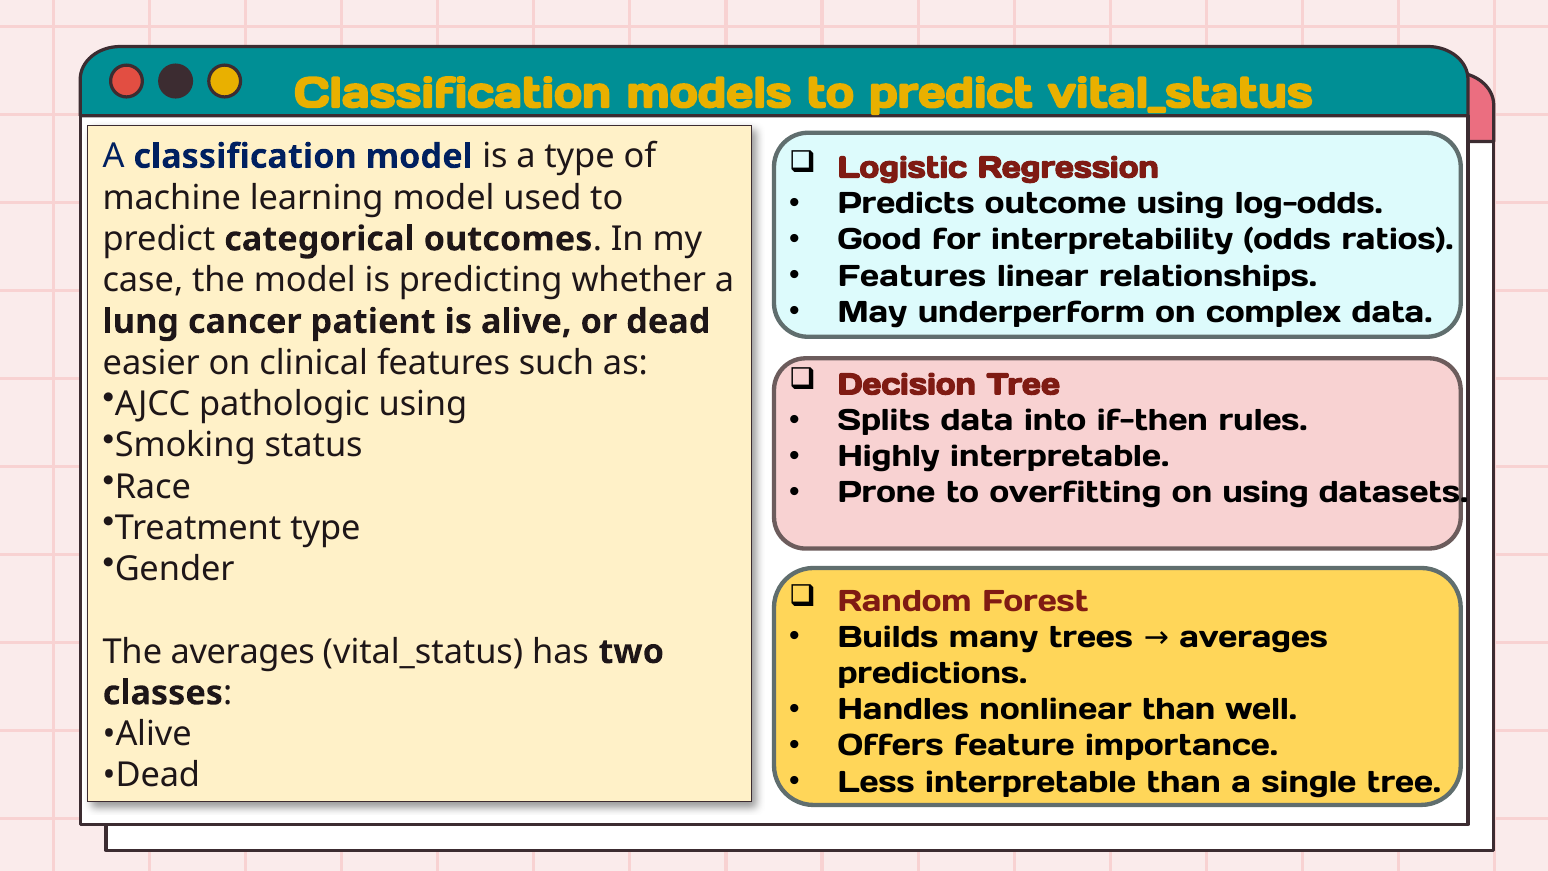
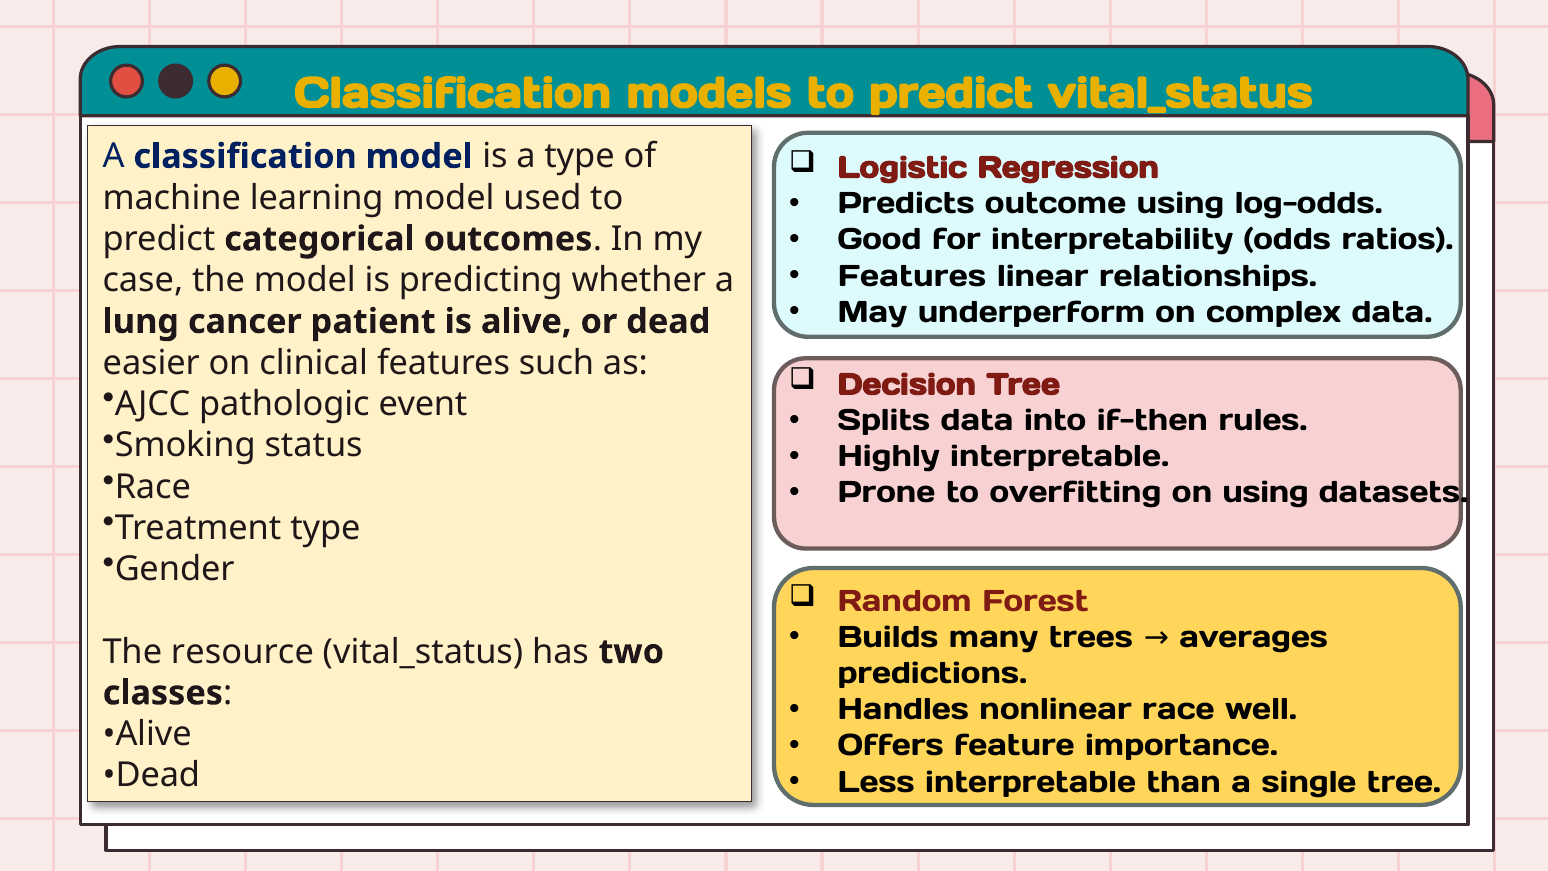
pathologic using: using -> event (423, 404)
The averages: averages -> resource (242, 652)
nonlinear than: than -> race (1178, 710)
